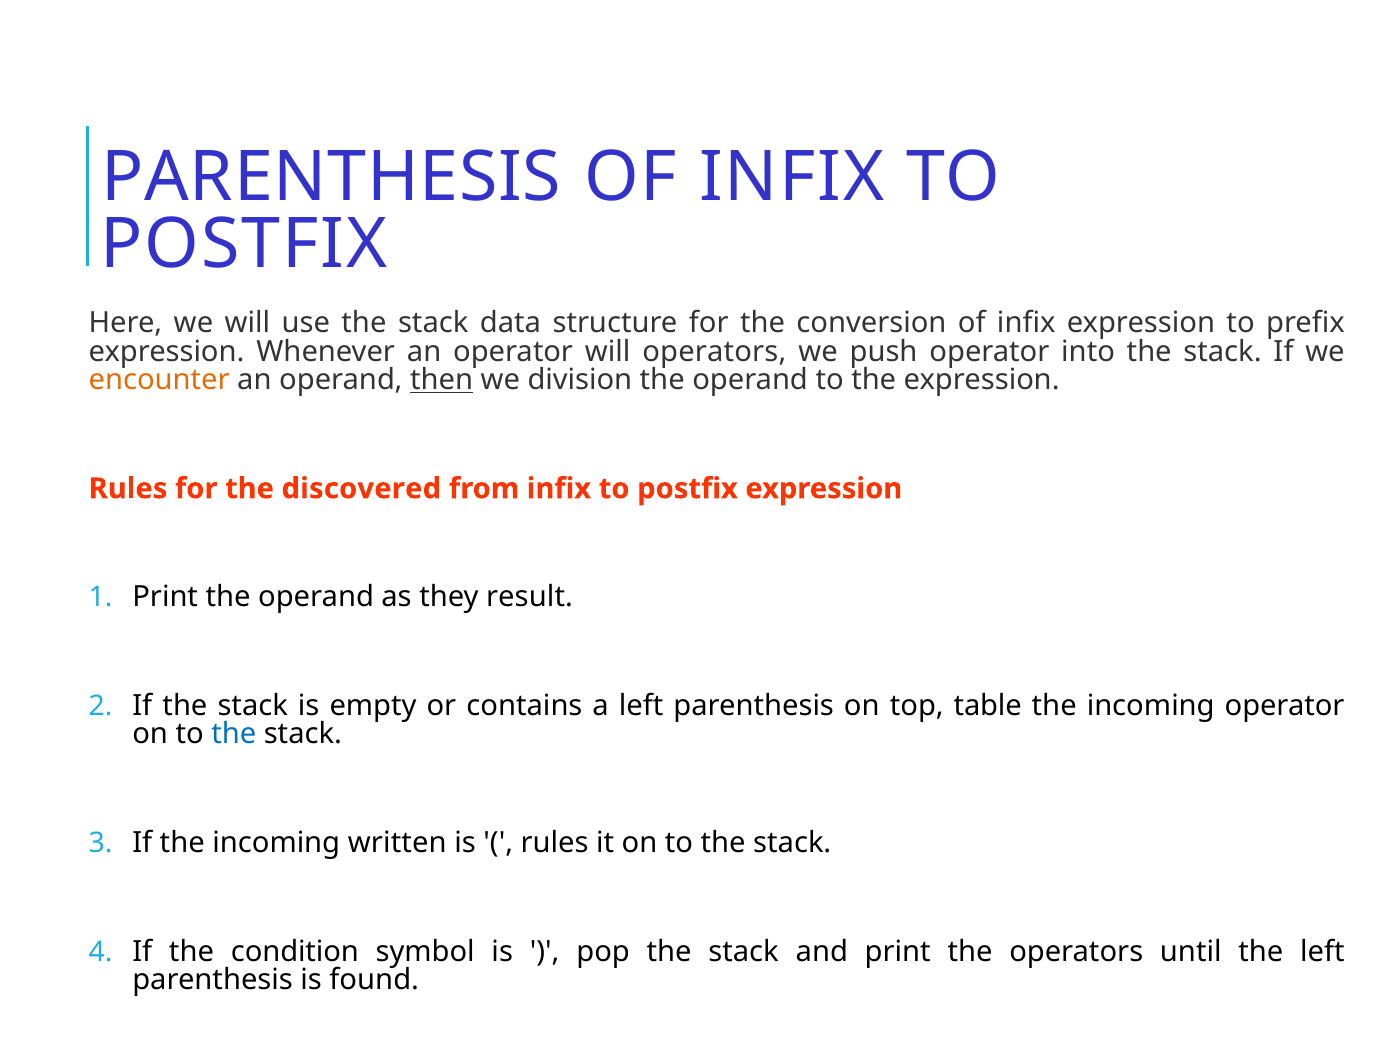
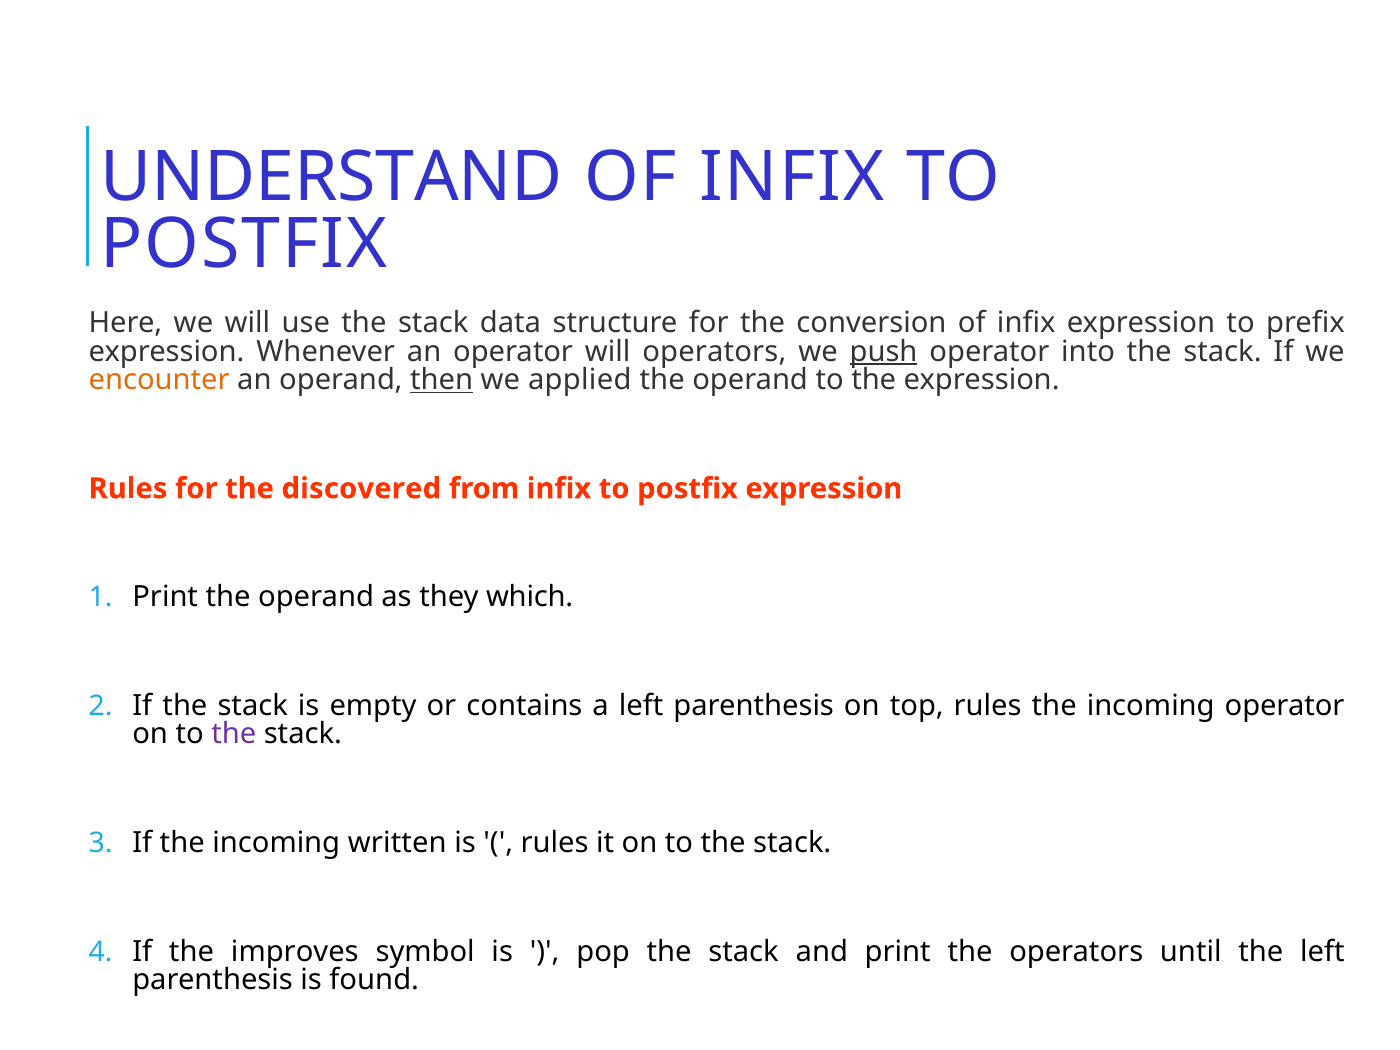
PARENTHESIS: PARENTHESIS -> UNDERSTAND (332, 178)
push underline: none -> present (884, 352)
division: division -> applied (580, 380)
result: result -> which (530, 597)
top table: table -> rules (988, 706)
the colour: blue -> purple (234, 734)
condition: condition -> improves (295, 952)
